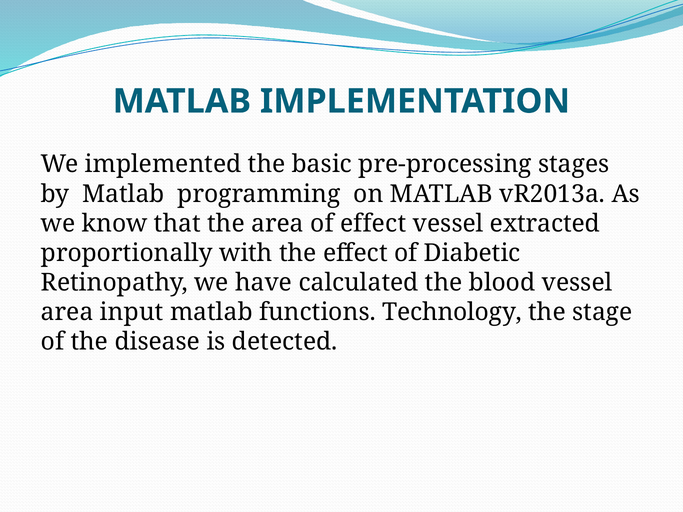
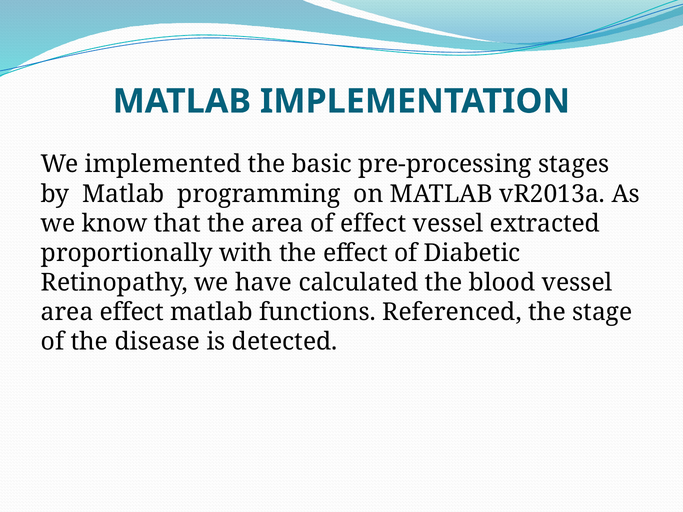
area input: input -> effect (132, 312)
Technology: Technology -> Referenced (452, 312)
